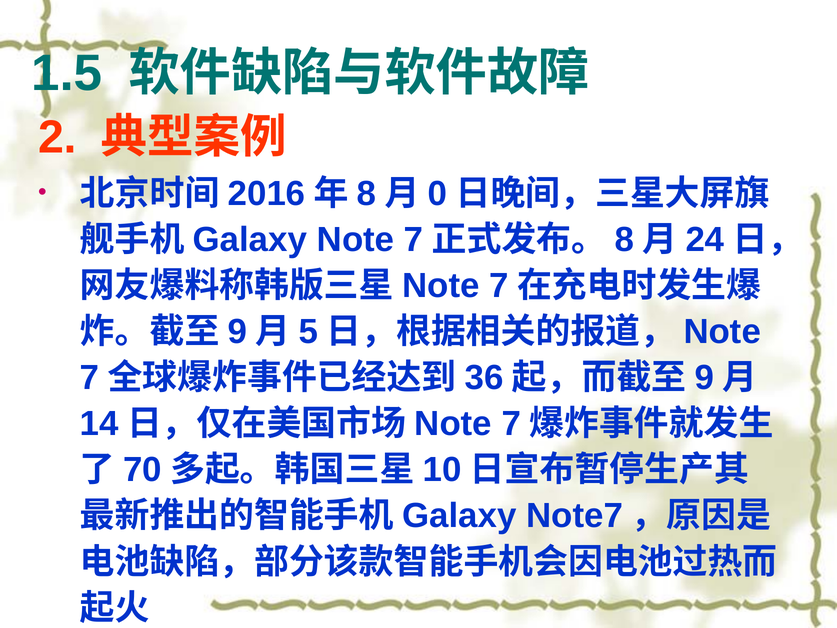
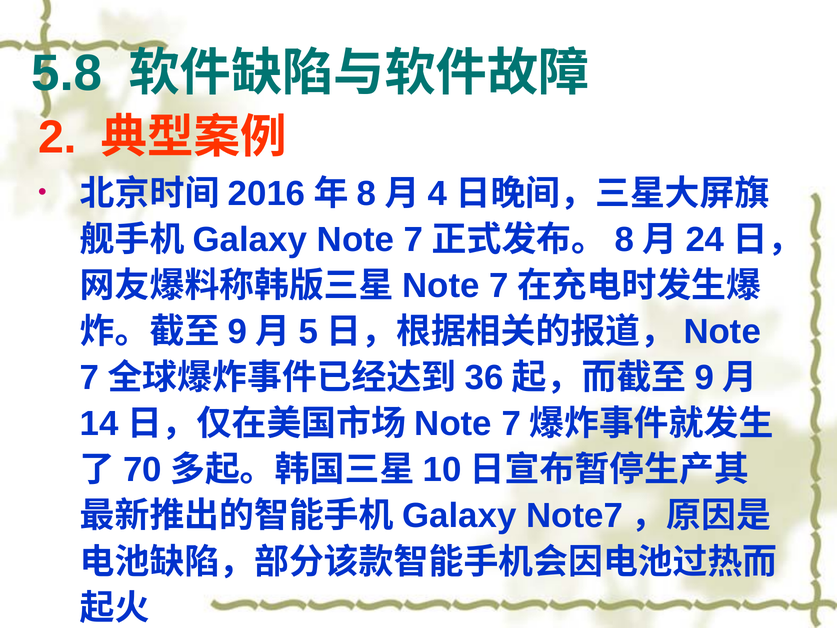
1.5: 1.5 -> 5.8 (67, 73)
0: 0 -> 4 (438, 194)
